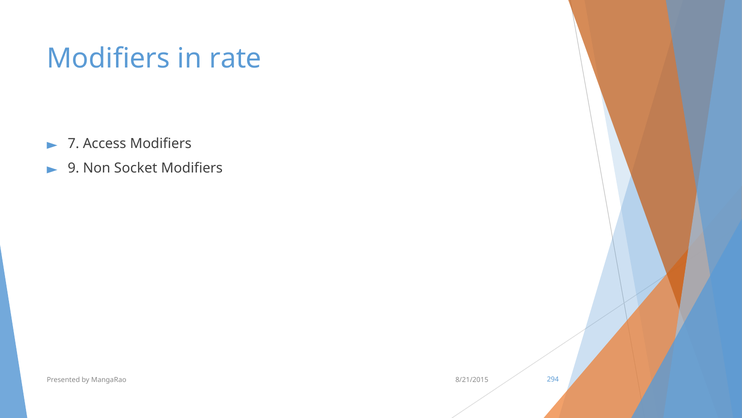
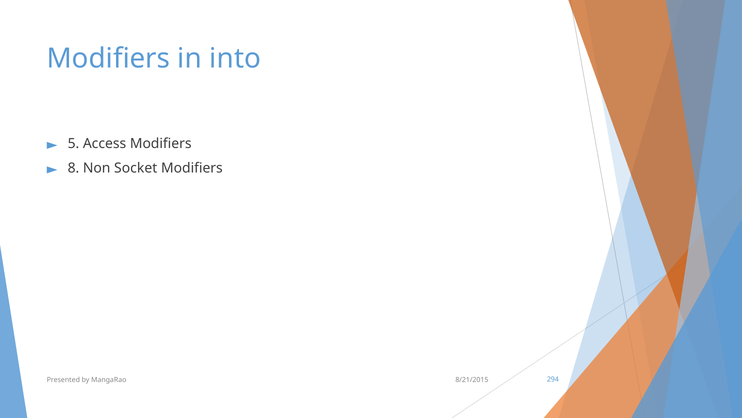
rate: rate -> into (235, 59)
7: 7 -> 5 (73, 144)
9: 9 -> 8 (73, 168)
